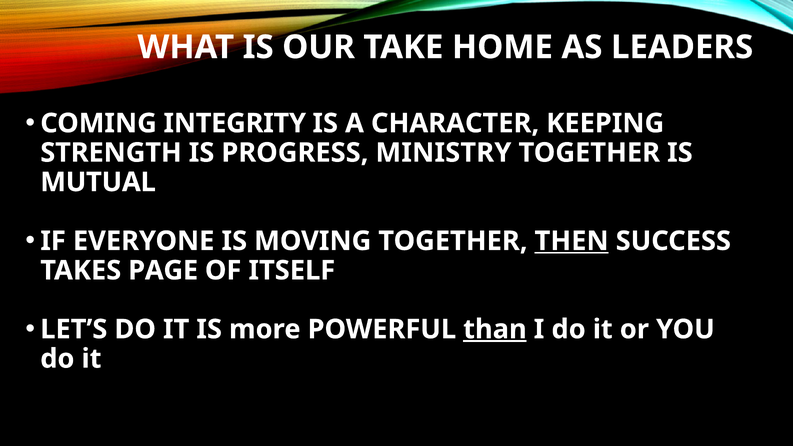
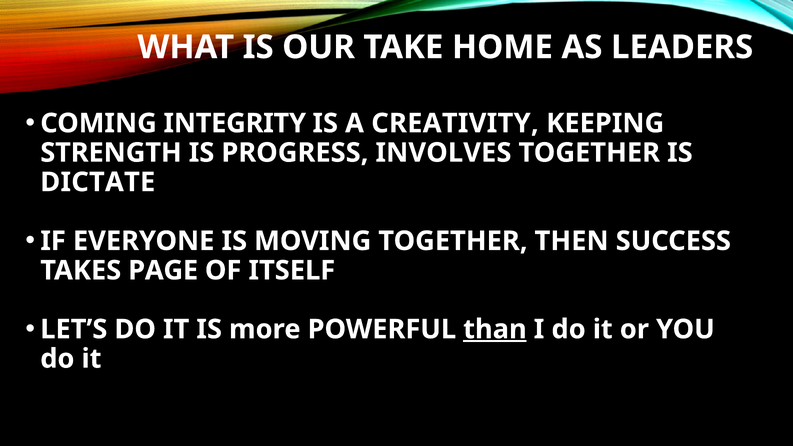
CHARACTER: CHARACTER -> CREATIVITY (455, 123)
MINISTRY: MINISTRY -> INVOLVES (443, 153)
MUTUAL: MUTUAL -> DICTATE (98, 182)
THEN underline: present -> none (572, 241)
